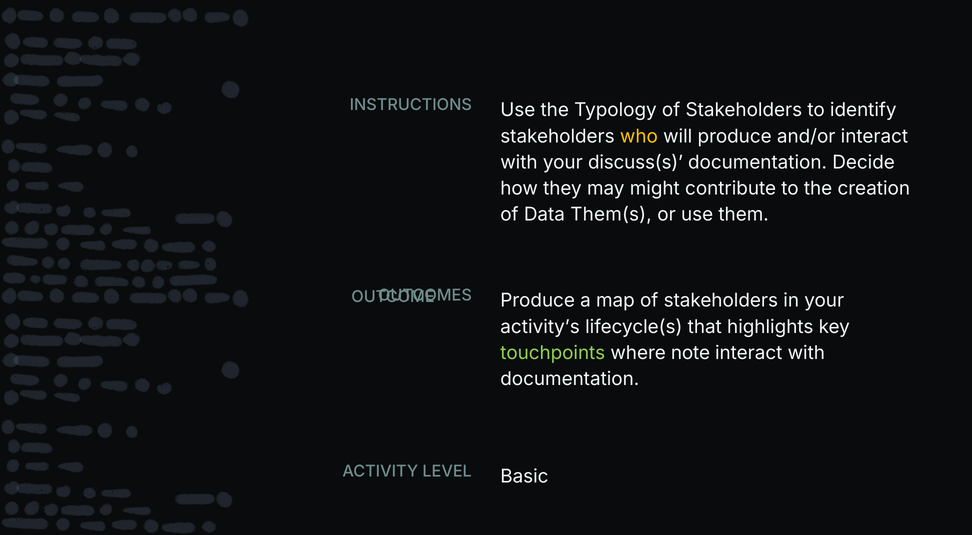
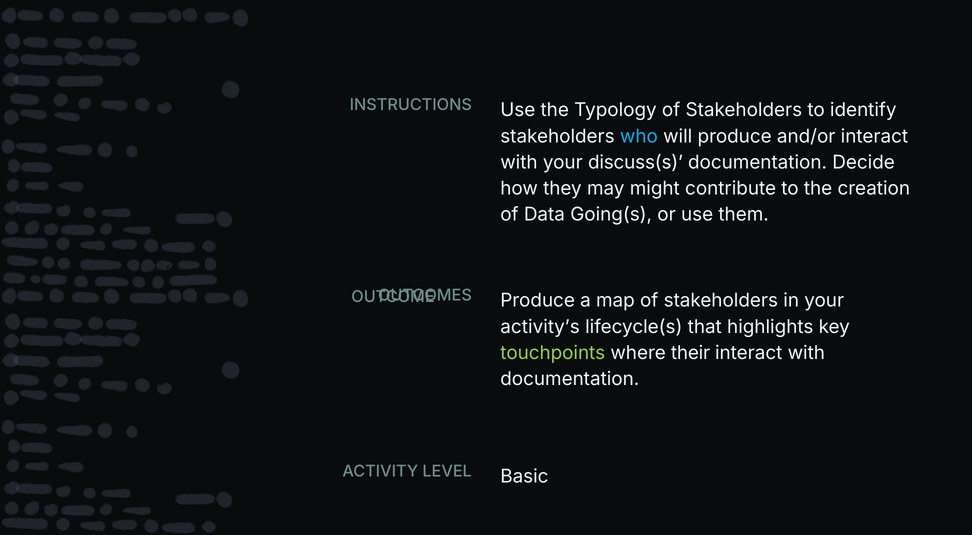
who colour: yellow -> light blue (639, 136)
Them(s: Them(s -> Going(s (611, 214)
note: note -> their (691, 353)
